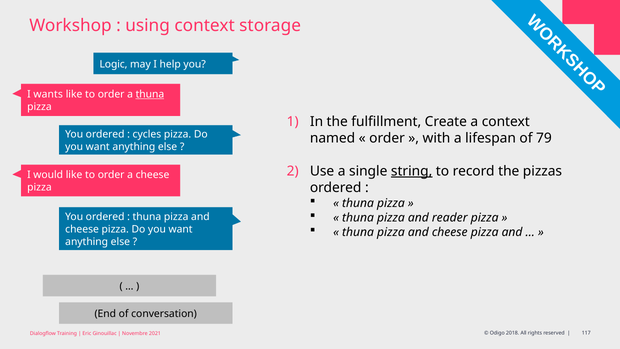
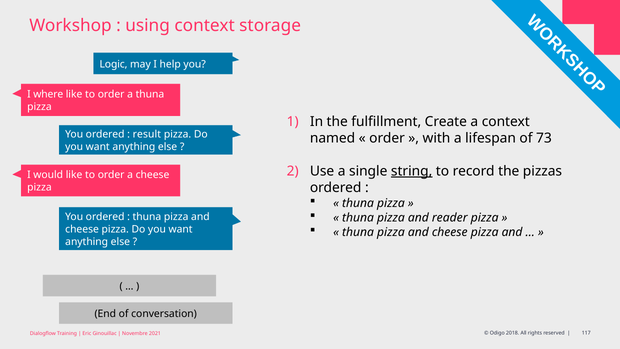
wants: wants -> where (48, 94)
thuna underline: present -> none (150, 94)
cycles: cycles -> result (147, 134)
79: 79 -> 73 (544, 138)
